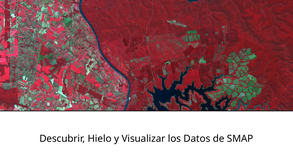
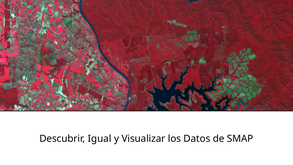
Hielo: Hielo -> Igual (100, 139)
